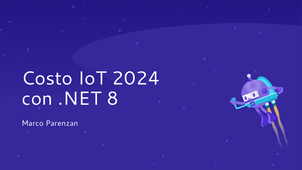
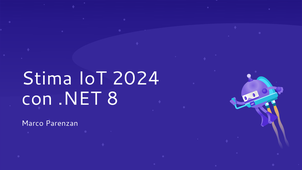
Costo: Costo -> Stima (47, 78)
